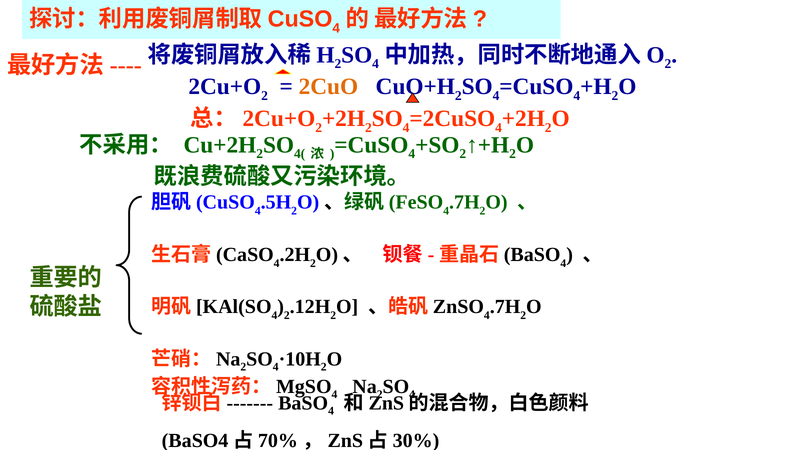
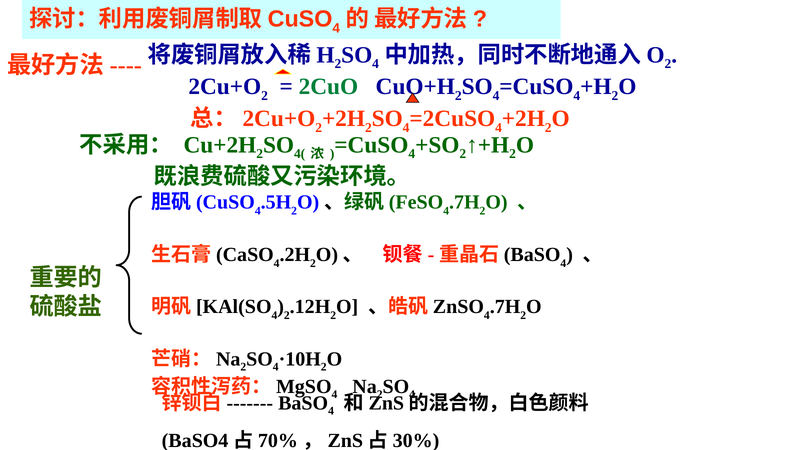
2CuO colour: orange -> green (328, 87)
